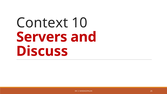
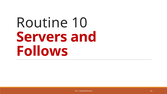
Context: Context -> Routine (42, 23)
Discuss: Discuss -> Follows (42, 51)
